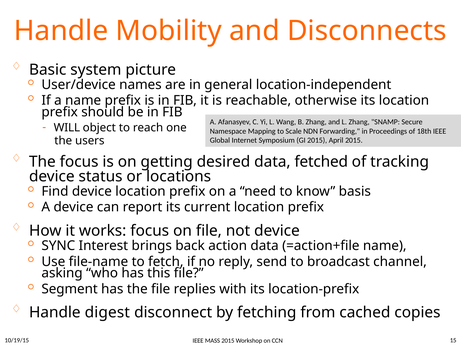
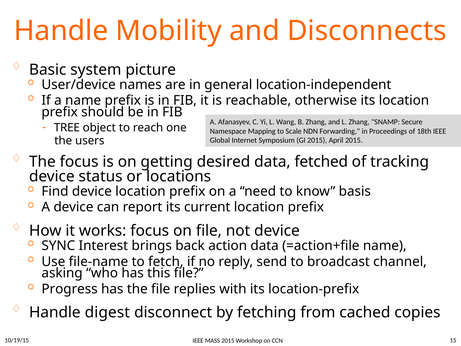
WILL: WILL -> TREE (67, 127)
Segment: Segment -> Progress (70, 289)
